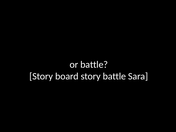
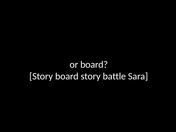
or battle: battle -> board (94, 65)
